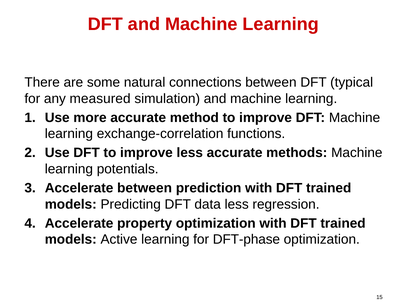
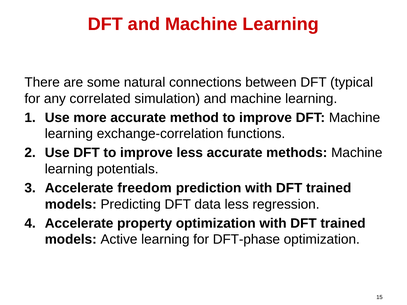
measured: measured -> correlated (100, 99)
Accelerate between: between -> freedom (145, 188)
